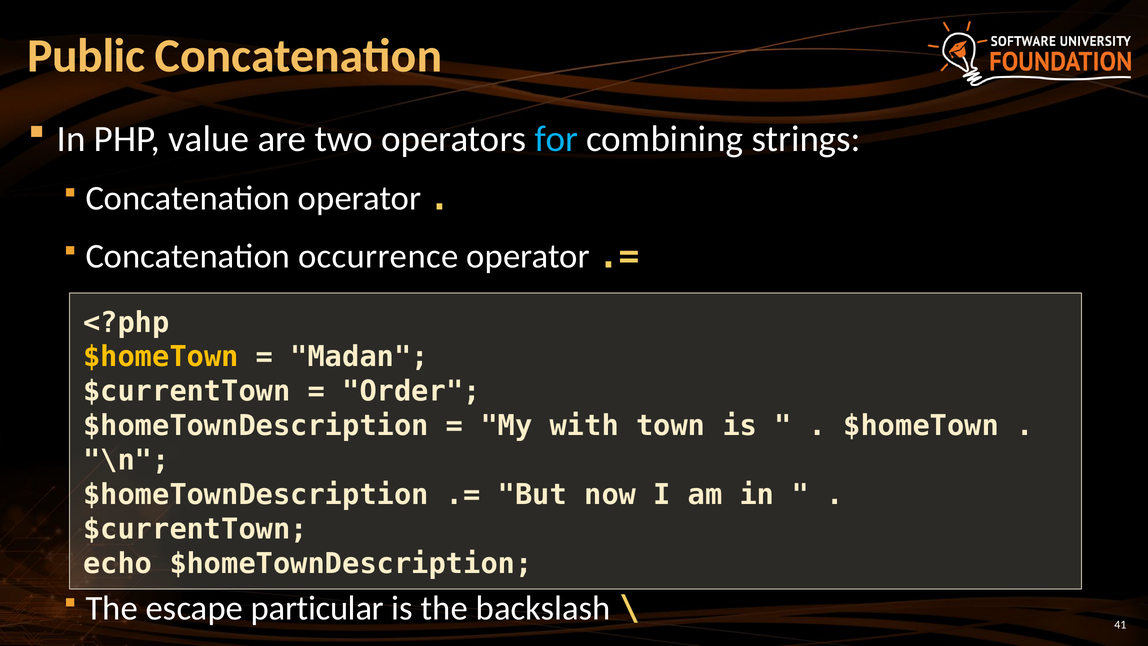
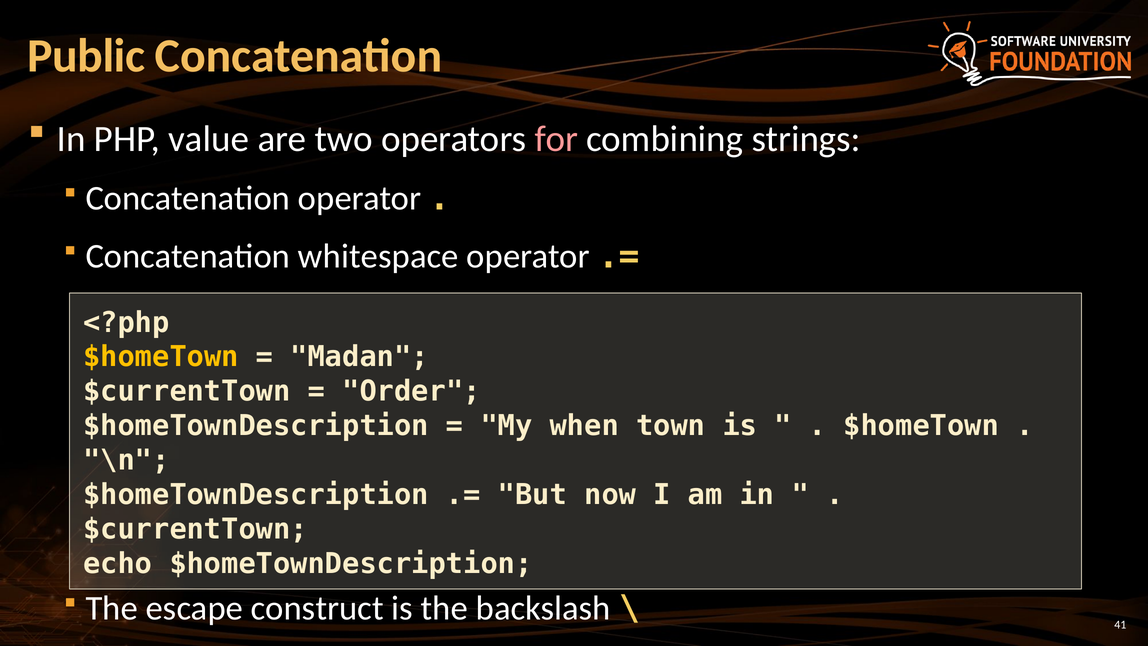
for colour: light blue -> pink (556, 139)
occurrence: occurrence -> whitespace (378, 256)
with: with -> when (584, 426)
particular: particular -> construct (317, 608)
